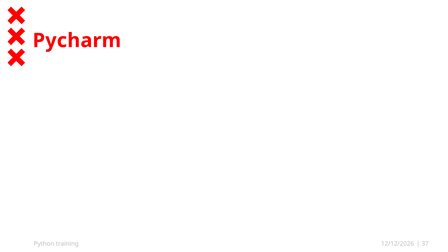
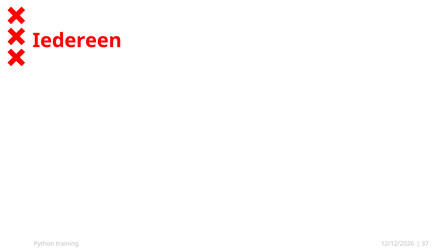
Pycharm: Pycharm -> Iedereen (77, 41)
